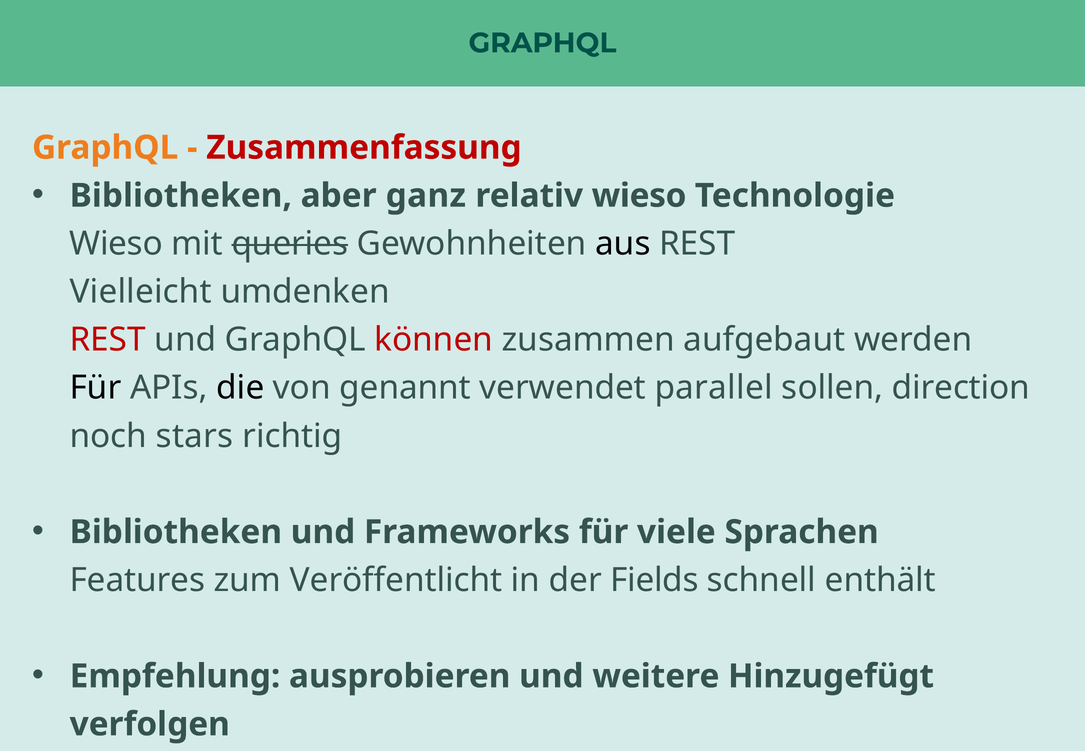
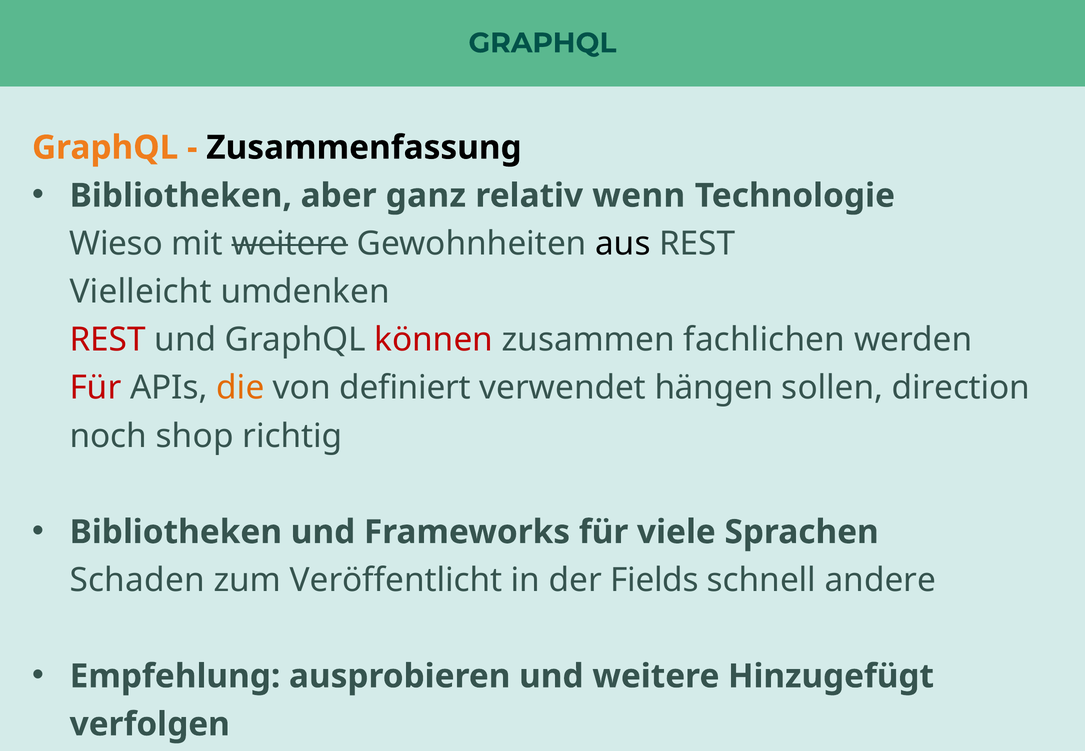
Zusammenfassung colour: red -> black (364, 148)
relativ wieso: wieso -> wenn (639, 196)
mit queries: queries -> weitere (290, 244)
aufgebaut: aufgebaut -> fachlichen (764, 340)
Für colour: black -> red (95, 388)
die colour: black -> orange (240, 388)
genannt: genannt -> definiert (405, 388)
parallel: parallel -> hängen (714, 388)
stars: stars -> shop (195, 436)
Features: Features -> Schaden (137, 580)
enthält: enthält -> andere (880, 580)
